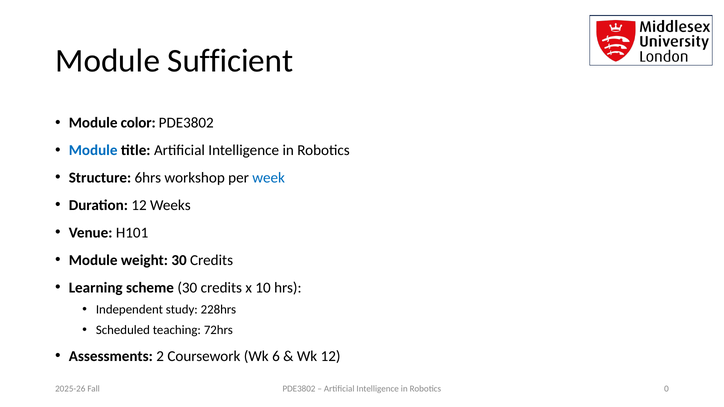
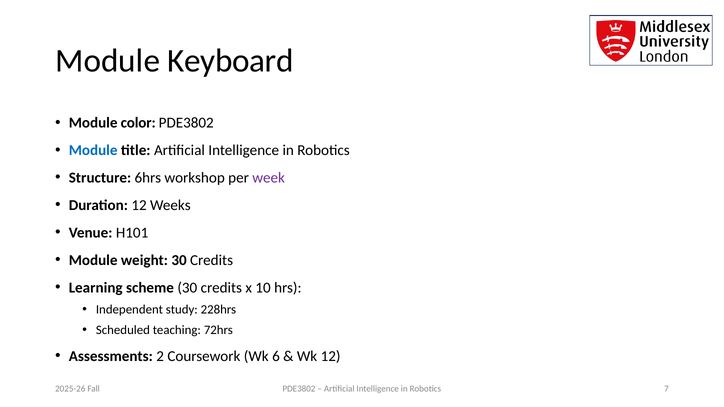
Sufficient: Sufficient -> Keyboard (230, 61)
week colour: blue -> purple (269, 178)
0: 0 -> 7 (667, 389)
